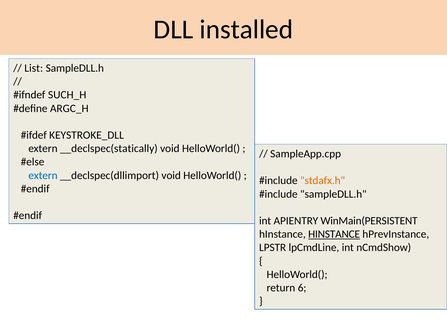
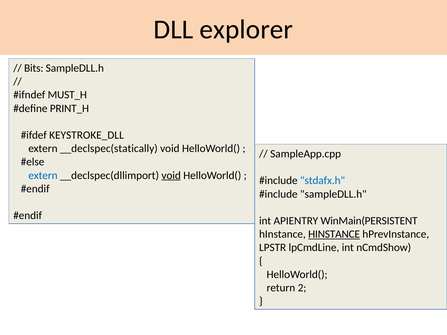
installed: installed -> explorer (246, 29)
List: List -> Bits (34, 68)
SUCH_H: SUCH_H -> MUST_H (67, 95)
ARGC_H: ARGC_H -> PRINT_H (69, 108)
void underline: none -> present (171, 175)
stdafx.h colour: orange -> blue (323, 181)
6: 6 -> 2 (302, 288)
